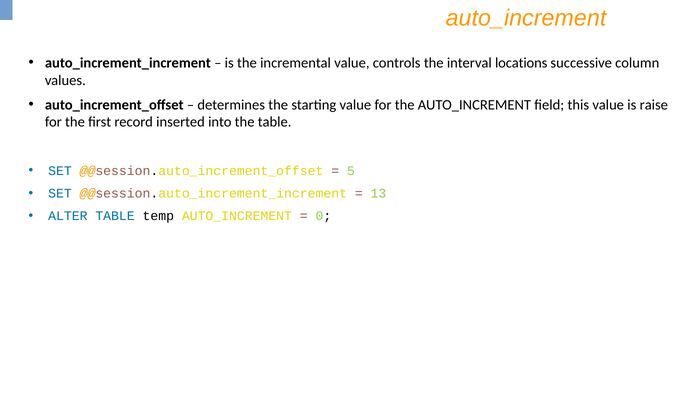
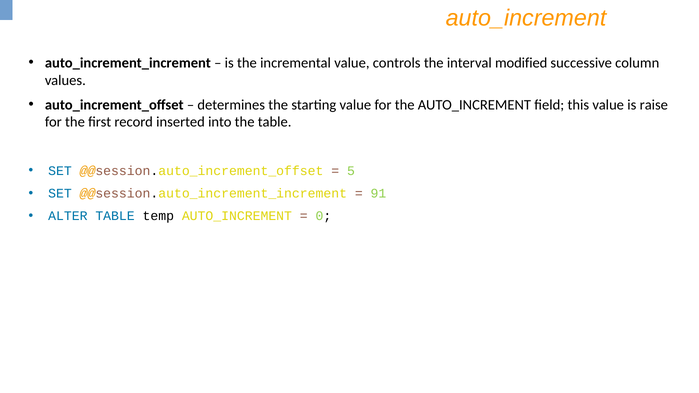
locations: locations -> modified (521, 63)
13: 13 -> 91 (378, 193)
